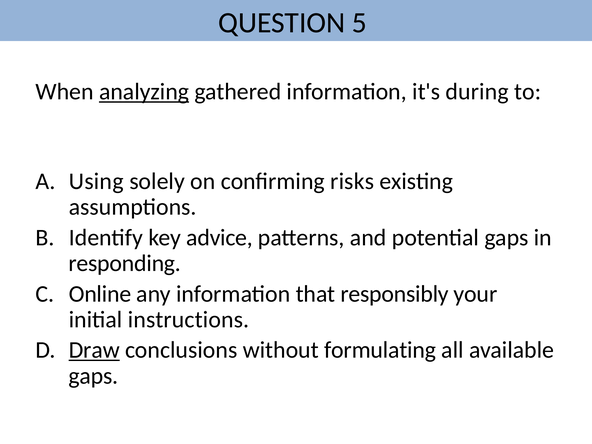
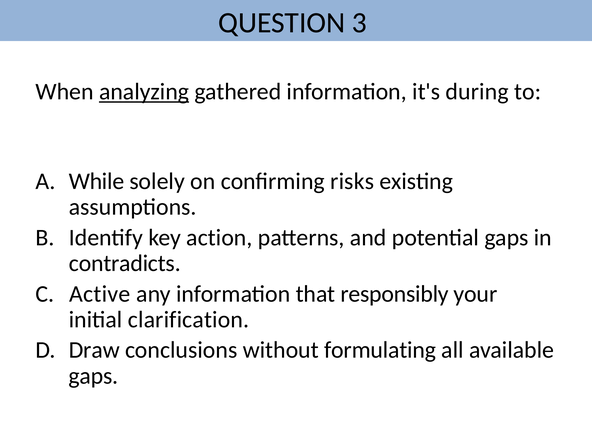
5: 5 -> 3 (359, 23)
Using: Using -> While (96, 181)
advice: advice -> action (219, 238)
responding: responding -> contradicts (125, 263)
Online: Online -> Active (100, 294)
instructions: instructions -> clarification (189, 320)
Draw underline: present -> none (94, 350)
